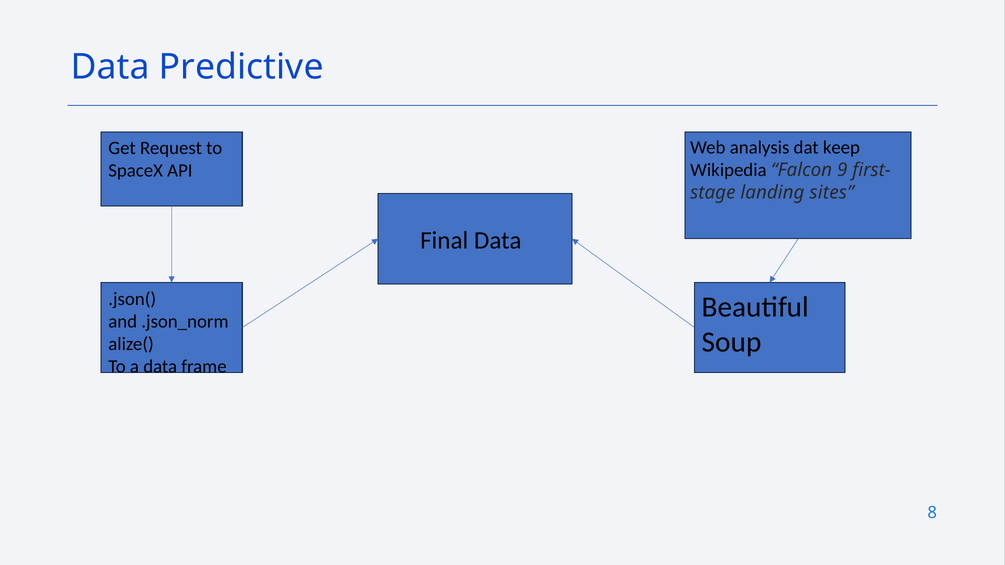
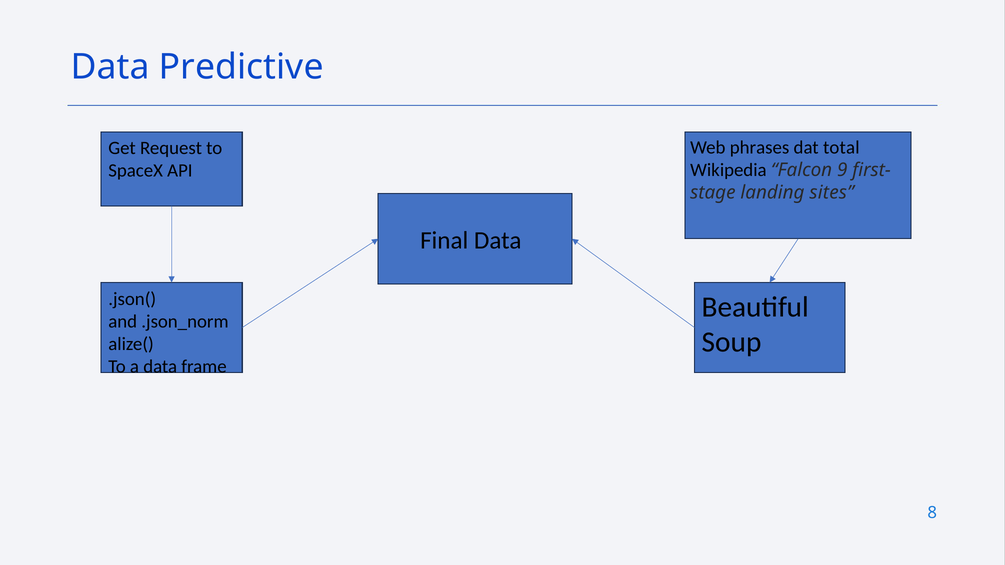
analysis: analysis -> phrases (760, 147)
keep: keep -> total (841, 147)
